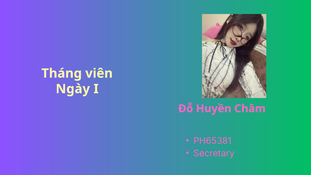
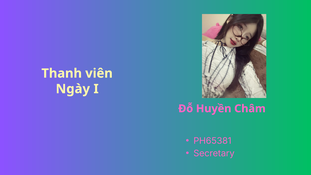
Tháng: Tháng -> Thanh (62, 73)
